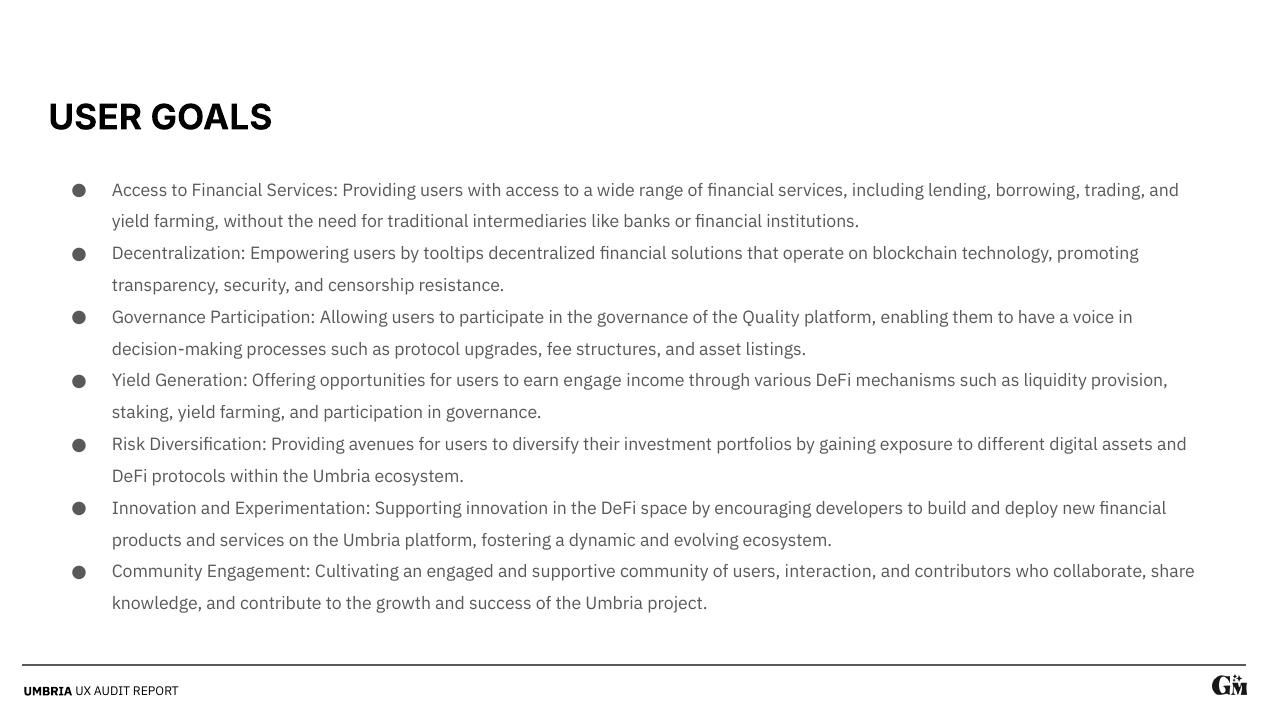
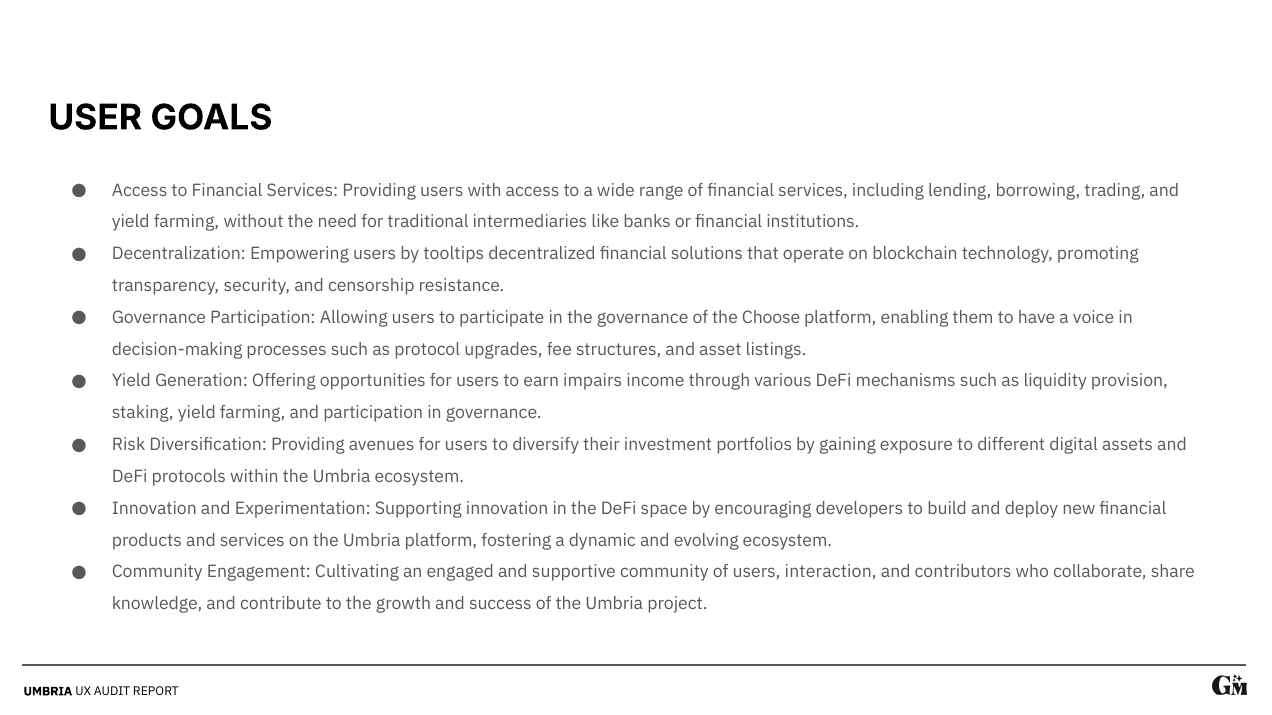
Quality: Quality -> Choose (771, 318)
engage: engage -> impairs (593, 381)
